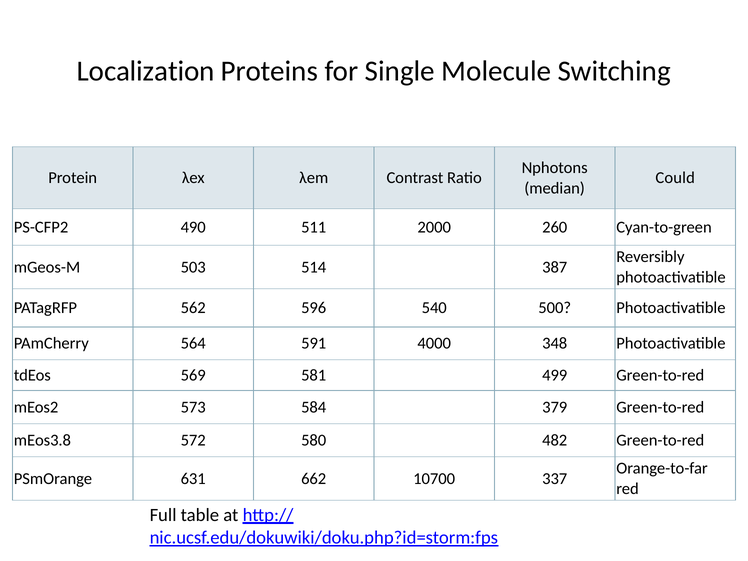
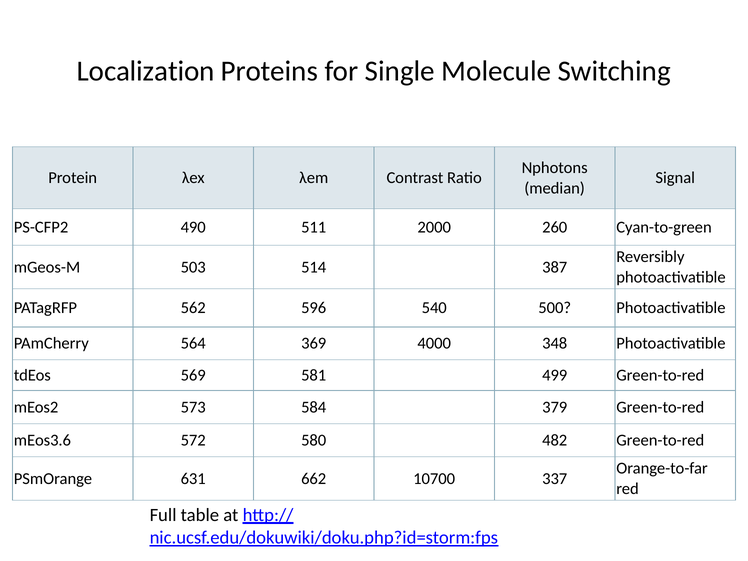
Could: Could -> Signal (675, 178)
591: 591 -> 369 (314, 343)
mEos3.8: mEos3.8 -> mEos3.6 (42, 440)
